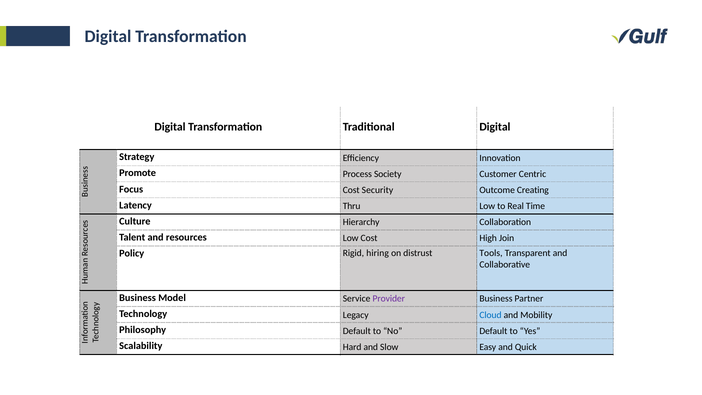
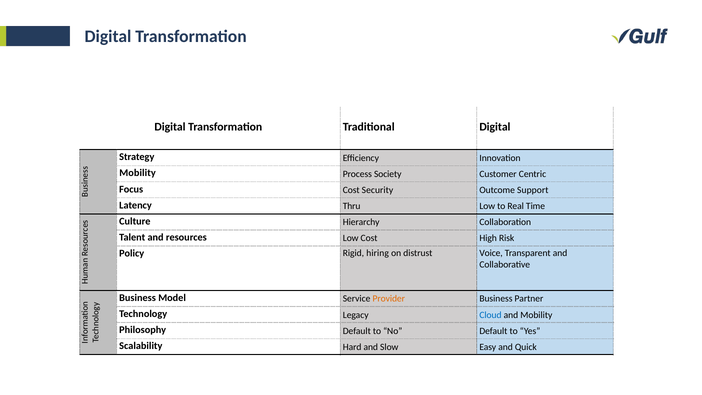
Promote: Promote -> Mobility (138, 173)
Creating: Creating -> Support (533, 190)
Join: Join -> Risk (507, 238)
Tools: Tools -> Voice (491, 253)
Provider colour: purple -> orange (389, 299)
